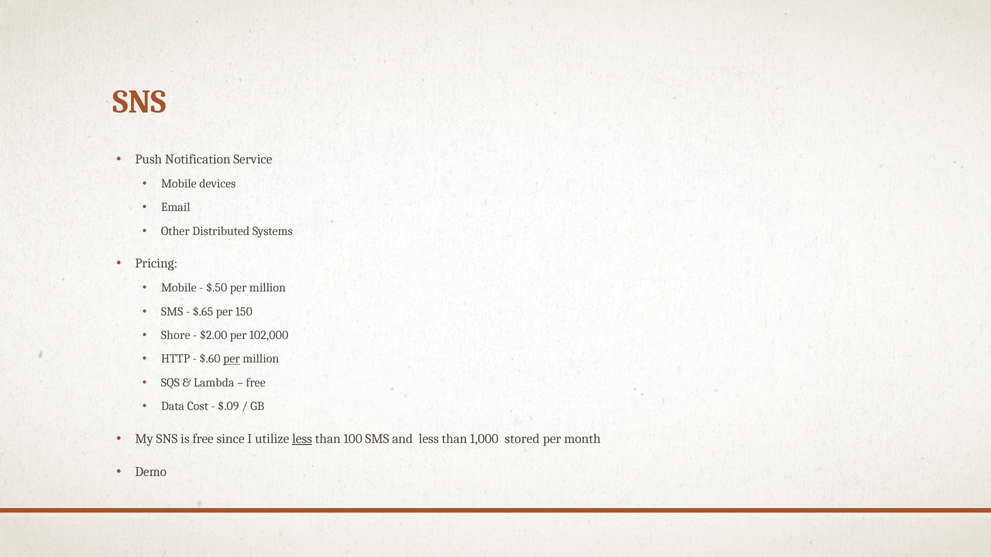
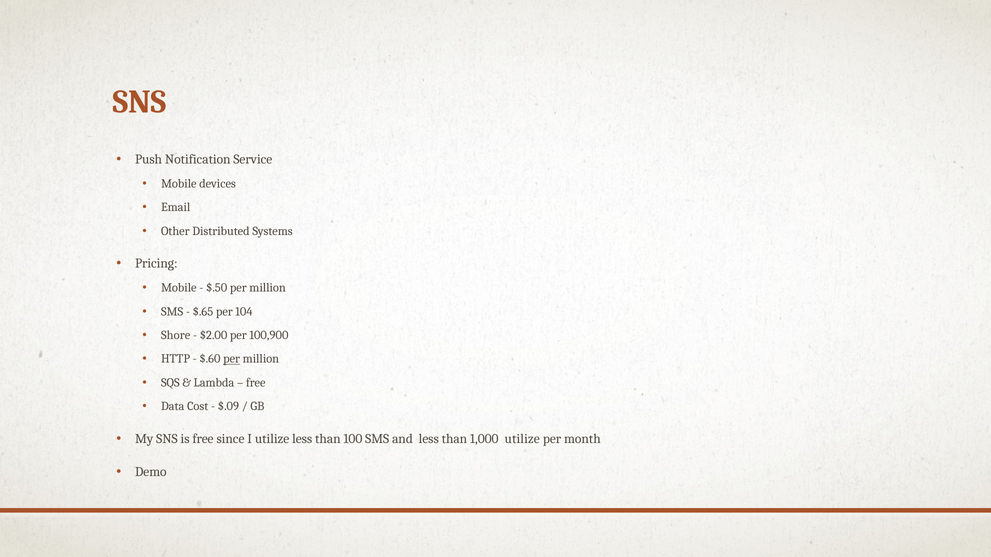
150: 150 -> 104 (244, 312)
102,000: 102,000 -> 100,900 (269, 335)
less underline: present -> none (302, 439)
1,000 stored: stored -> utilize (522, 439)
